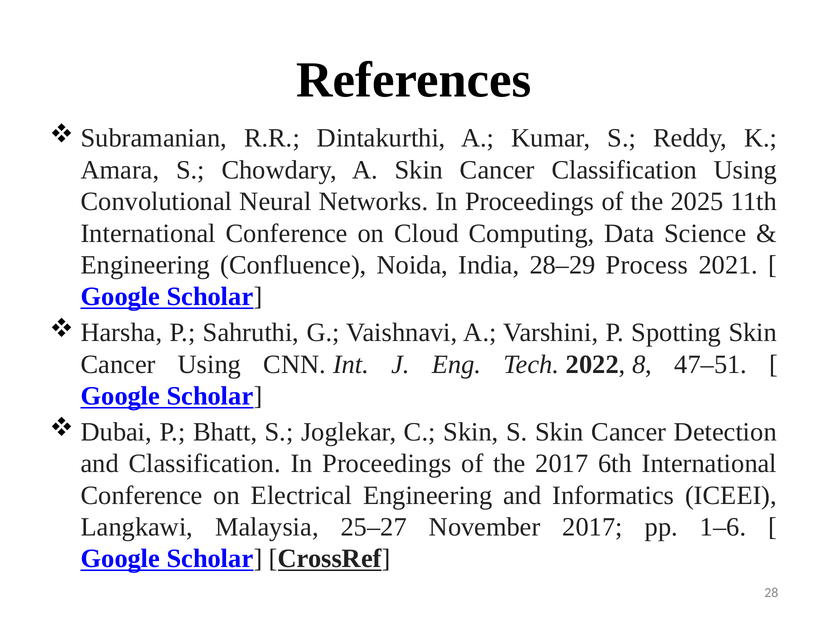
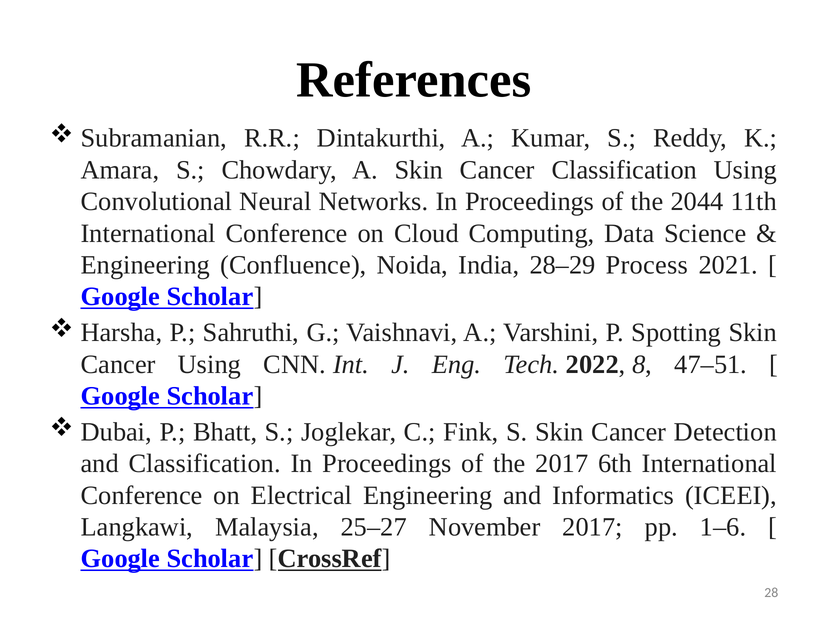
2025: 2025 -> 2044 (697, 202)
C Skin: Skin -> Fink (471, 432)
